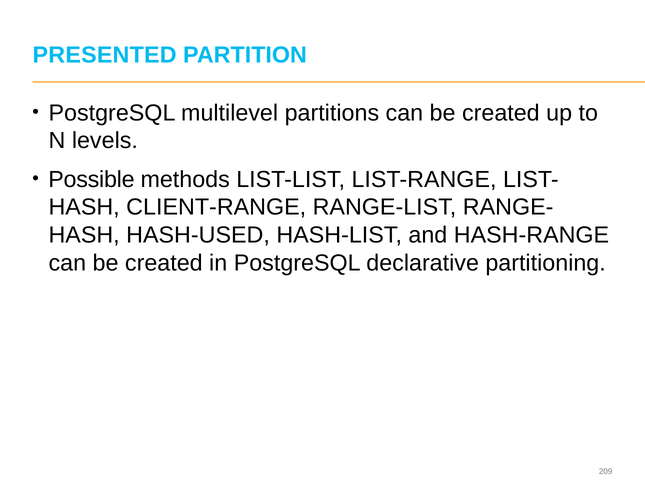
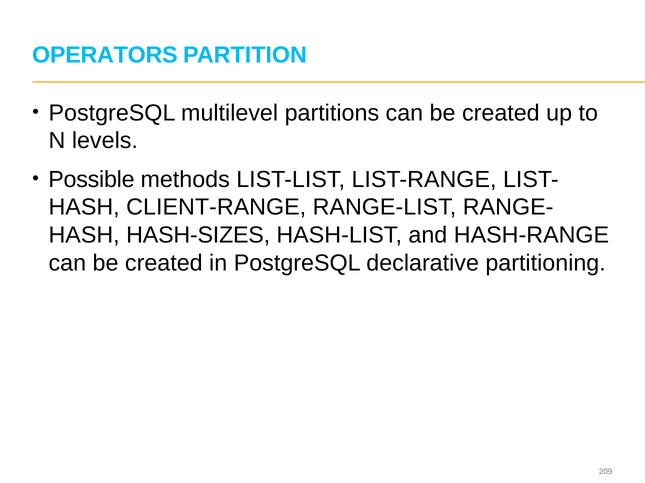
PRESENTED: PRESENTED -> OPERATORS (105, 55)
HASH-USED: HASH-USED -> HASH-SIZES (198, 235)
